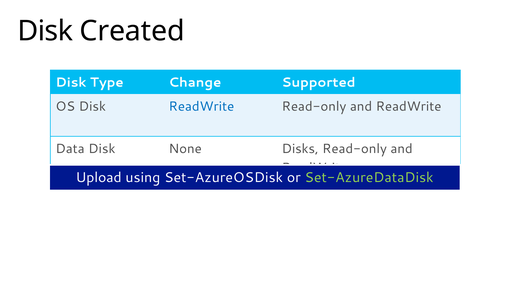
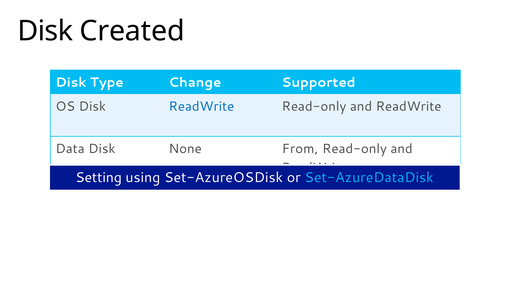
Disks: Disks -> From (300, 149)
Upload: Upload -> Setting (99, 178)
Set-AzureDataDisk colour: light green -> light blue (369, 178)
